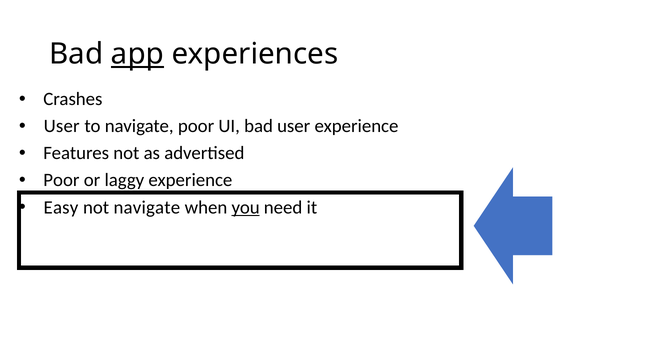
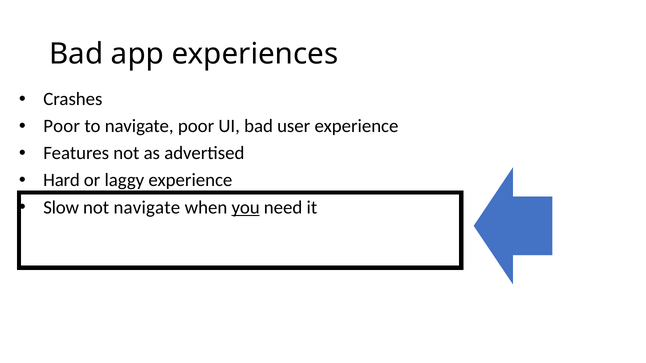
app underline: present -> none (137, 54)
User: User -> Poor (62, 126)
Poor: Poor -> Hard (62, 180)
Easy: Easy -> Slow (61, 208)
